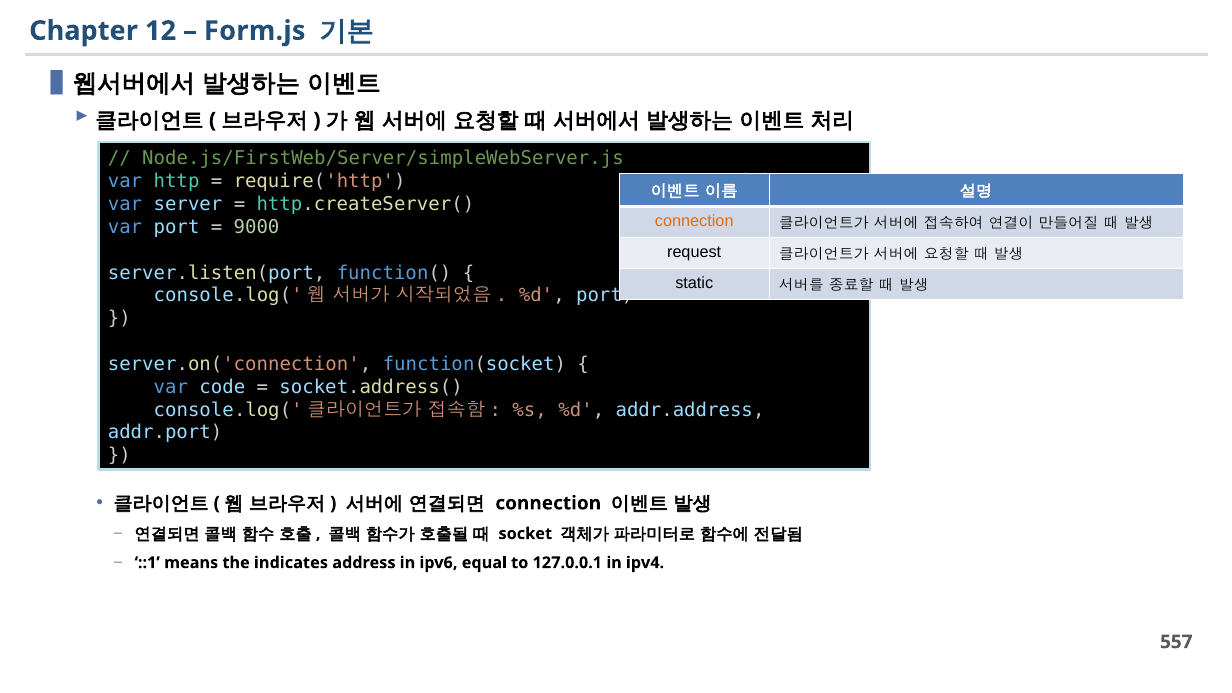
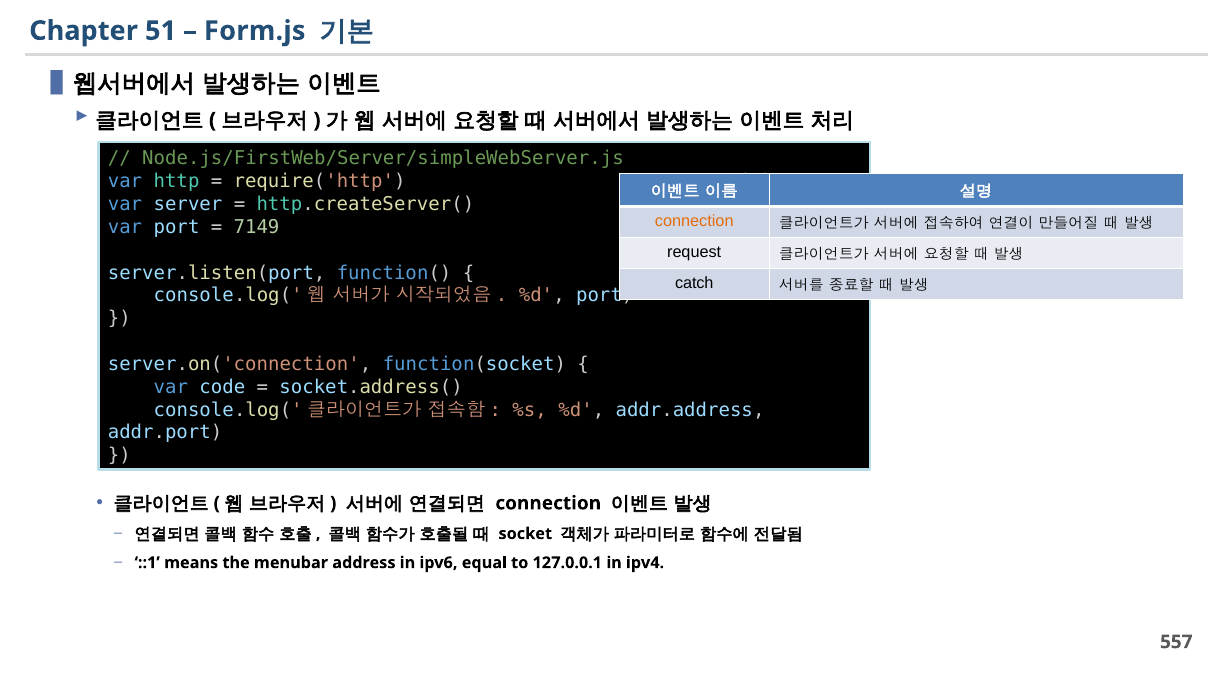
12: 12 -> 51 (161, 31)
9000: 9000 -> 7149 (257, 227)
static: static -> catch (694, 283)
indicates: indicates -> menubar (291, 563)
